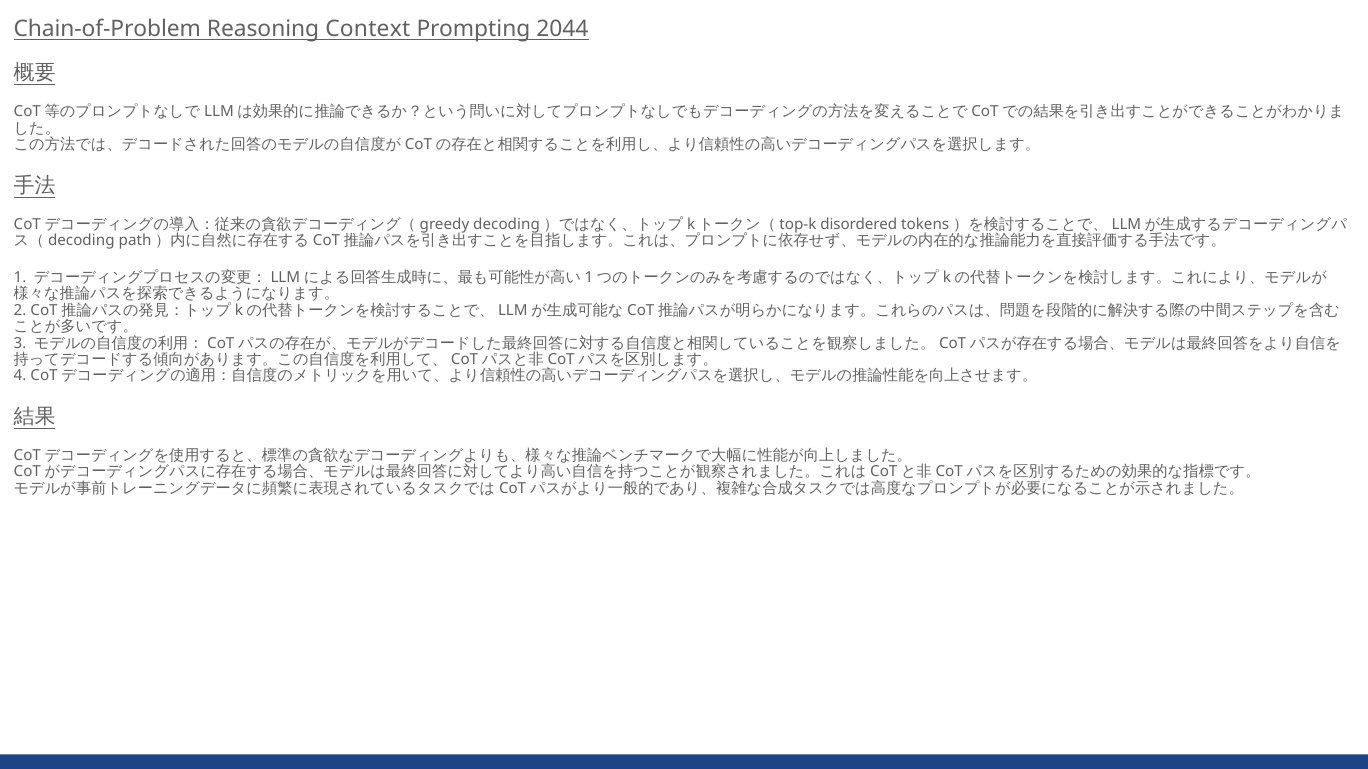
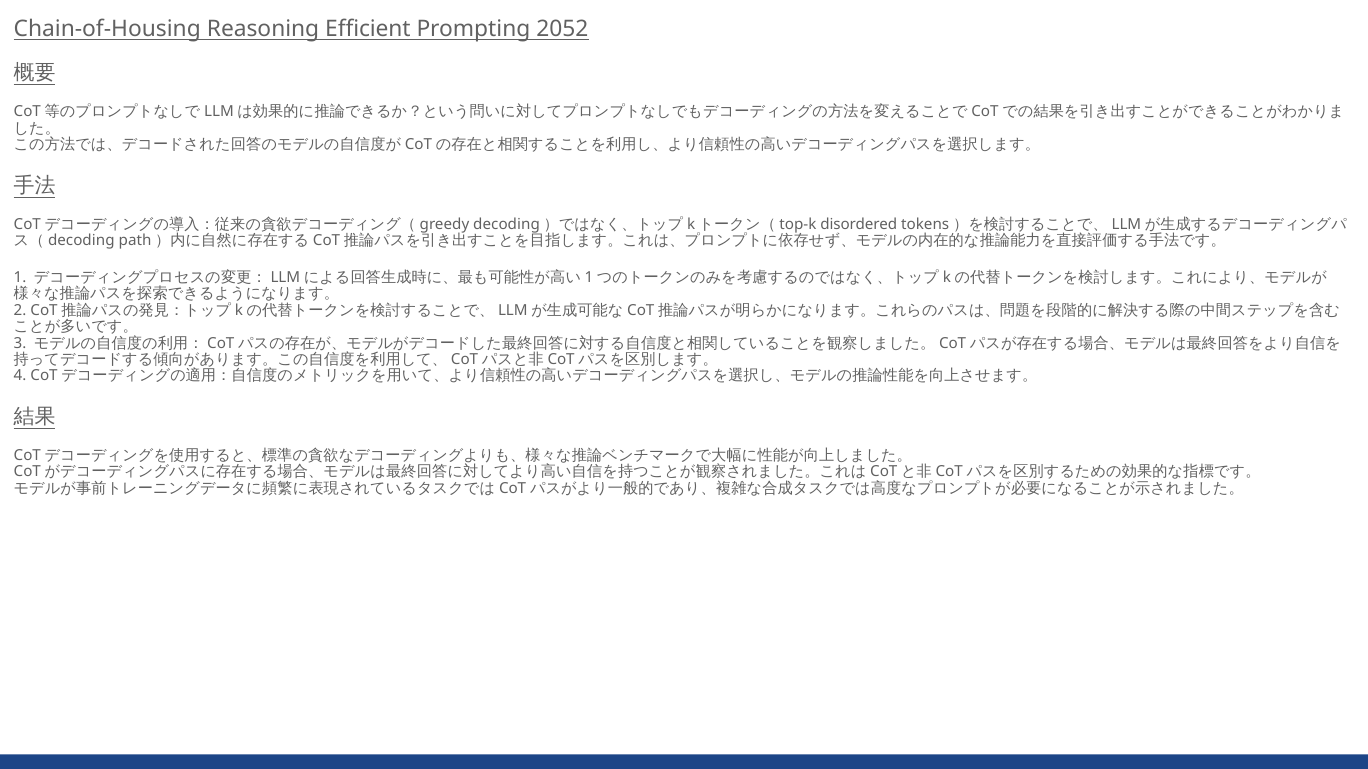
Chain-of-Problem: Chain-of-Problem -> Chain-of-Housing (107, 29)
Context: Context -> Efficient (368, 29)
2044: 2044 -> 2052 (562, 29)
